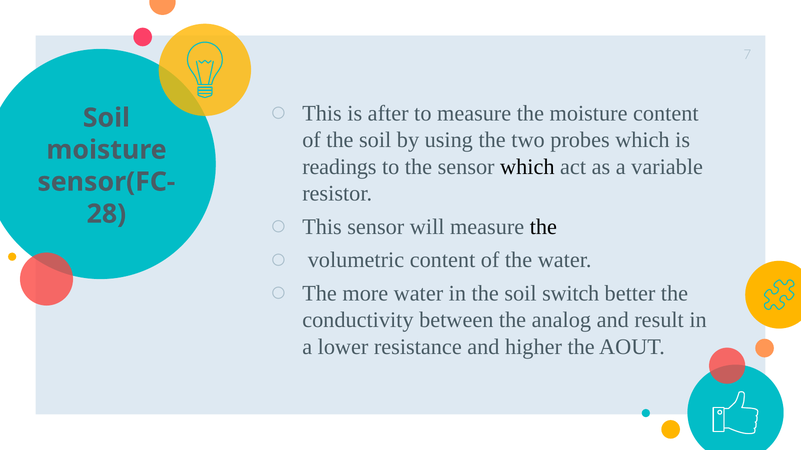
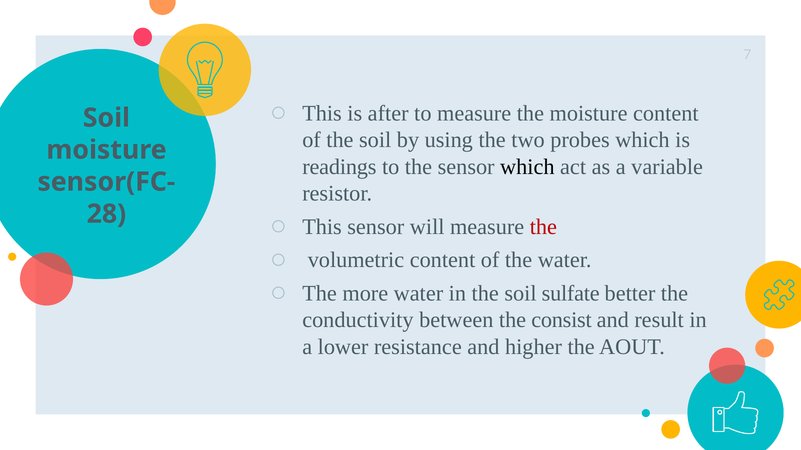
the colour: black -> red (543, 227)
switch: switch -> sulfate (571, 294)
analog: analog -> consist (561, 320)
